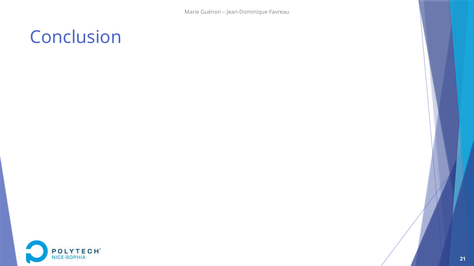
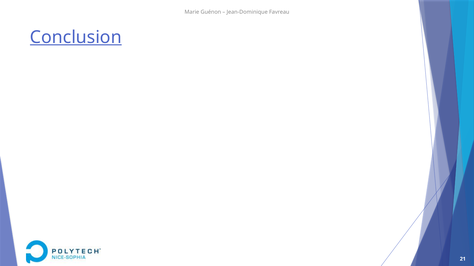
Conclusion underline: none -> present (76, 37)
